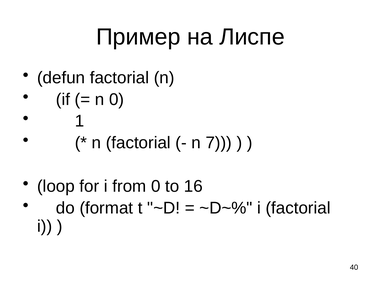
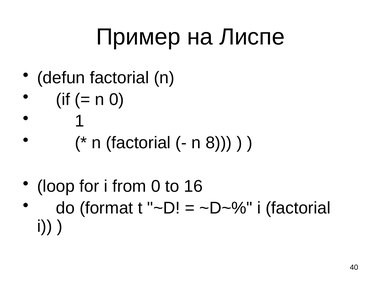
7: 7 -> 8 (219, 143)
